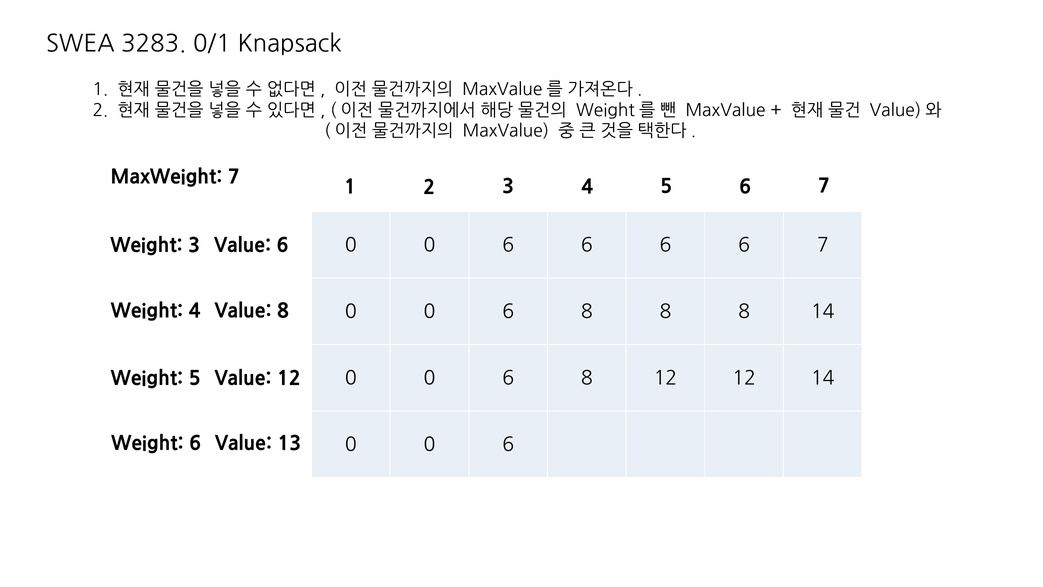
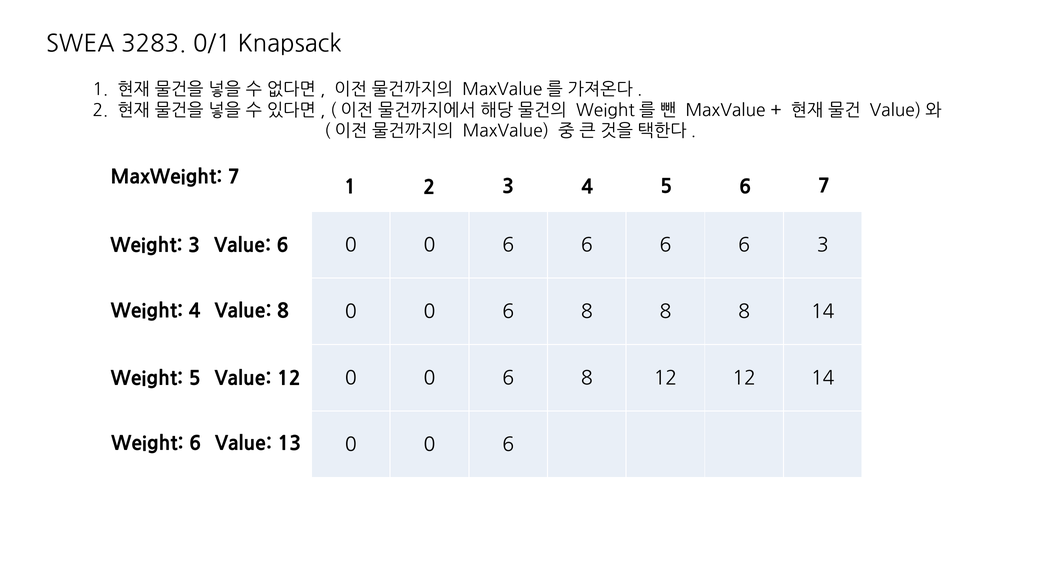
6 6 7: 7 -> 3 (823, 245)
